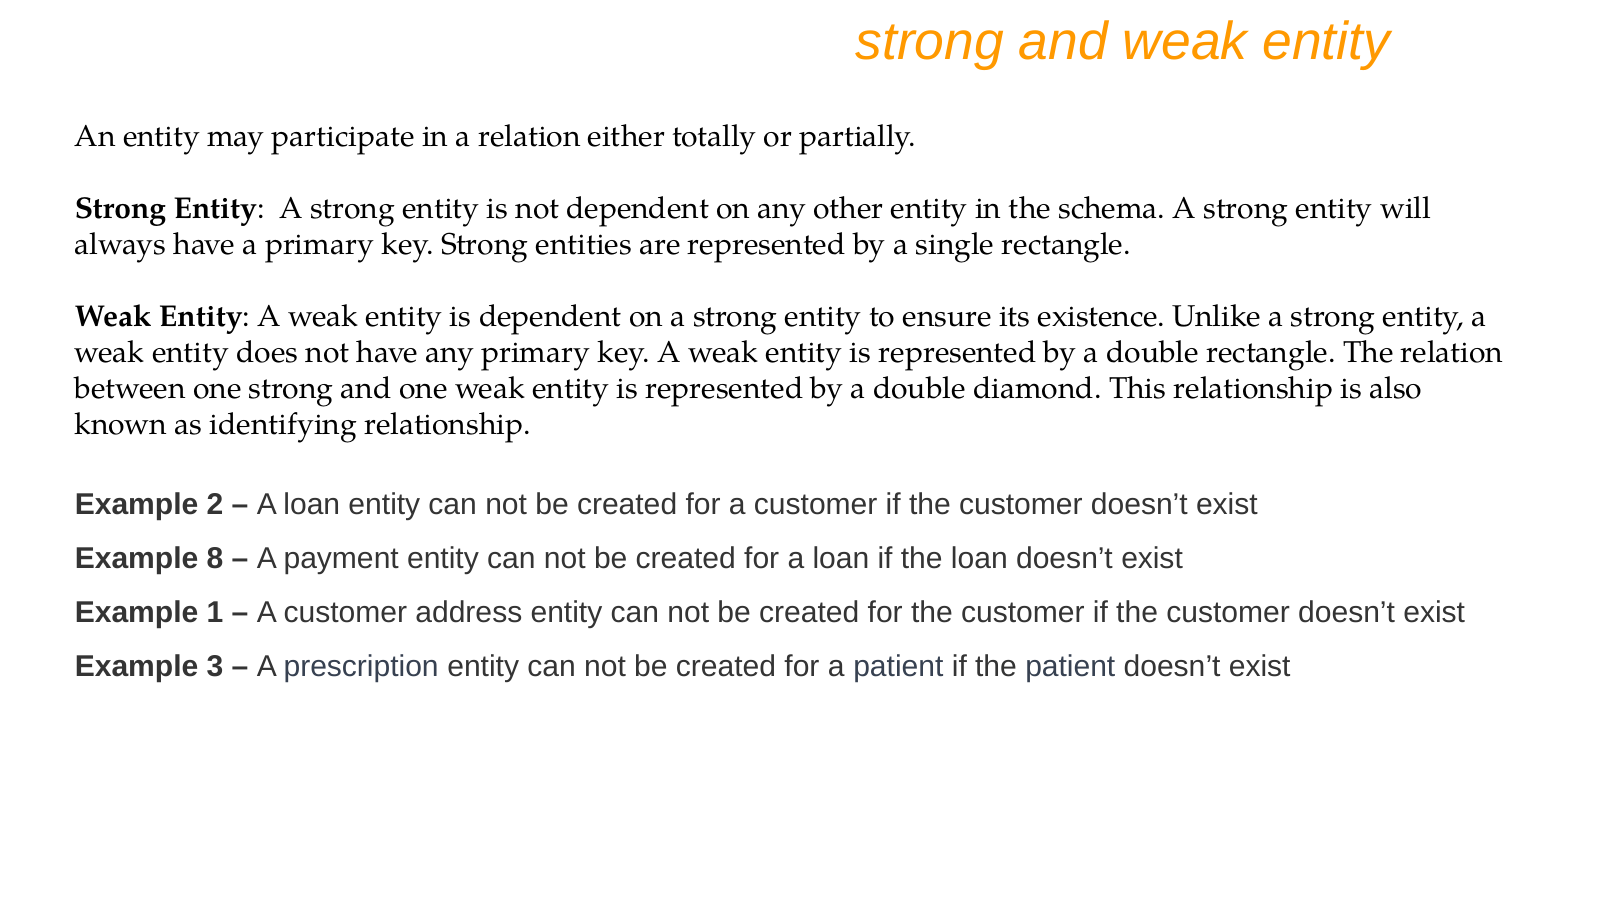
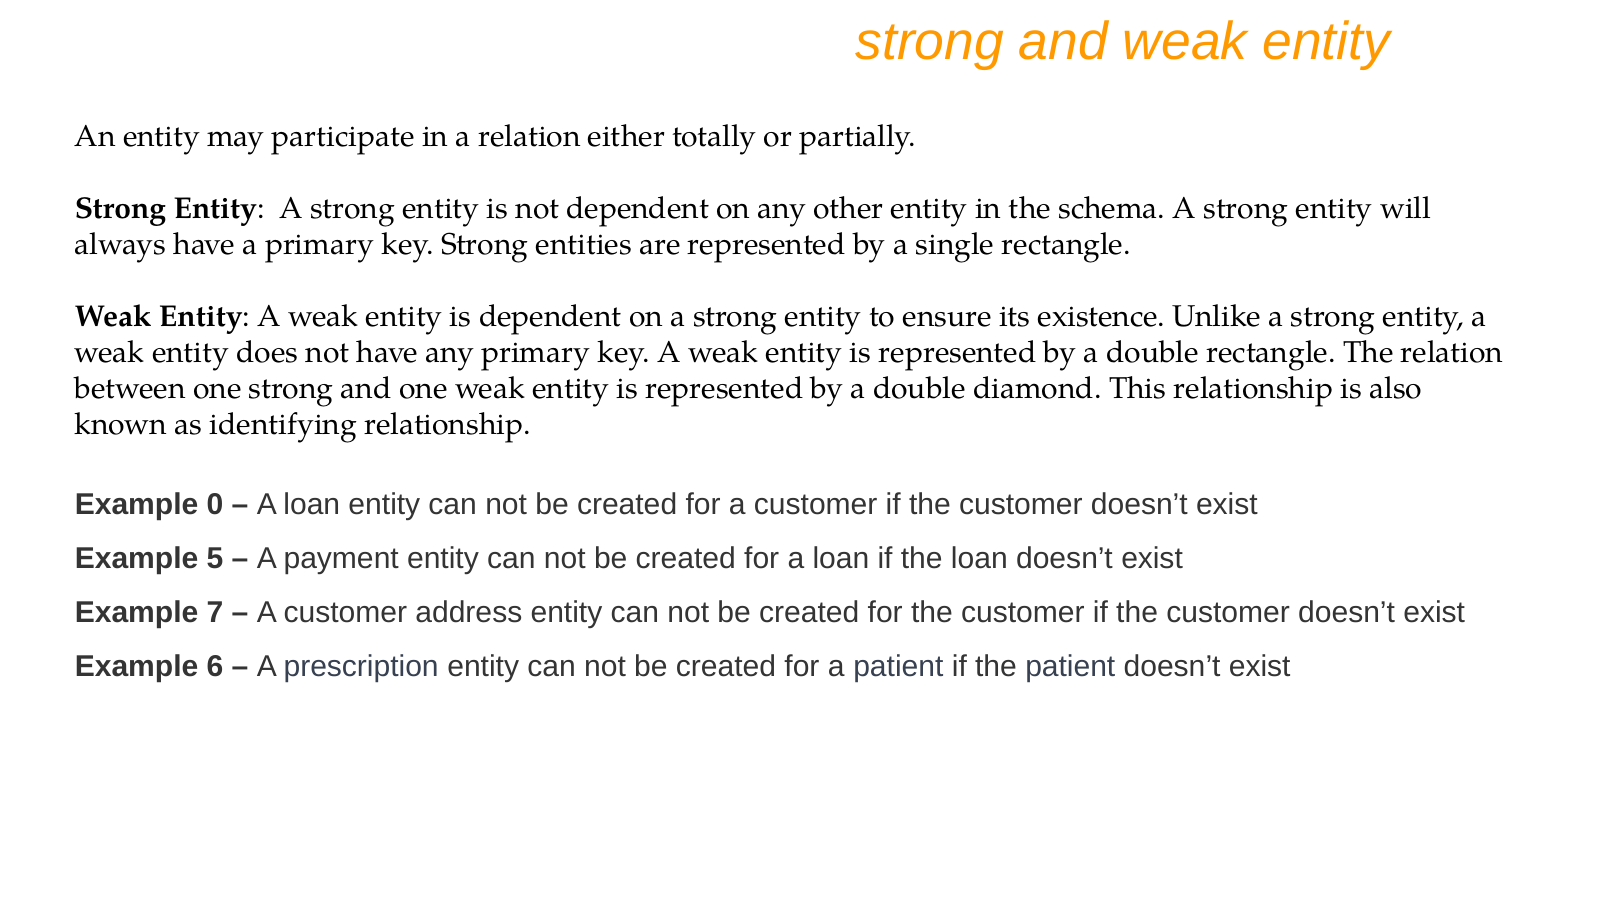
2: 2 -> 0 (215, 504)
8: 8 -> 5 (215, 558)
1: 1 -> 7 (215, 613)
3: 3 -> 6 (215, 667)
